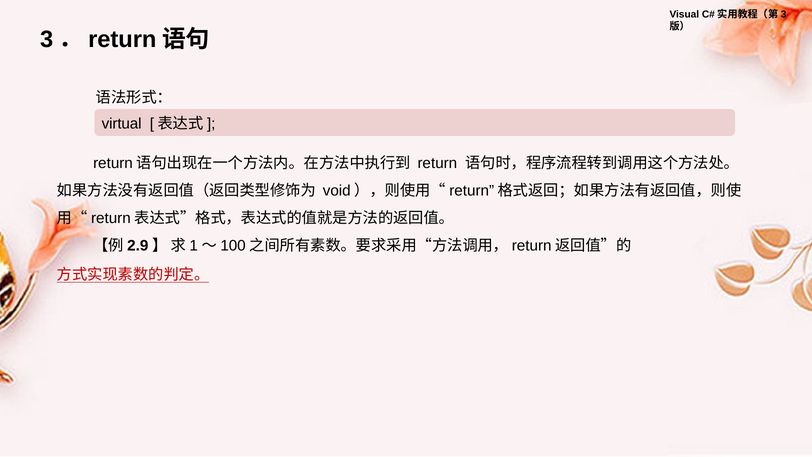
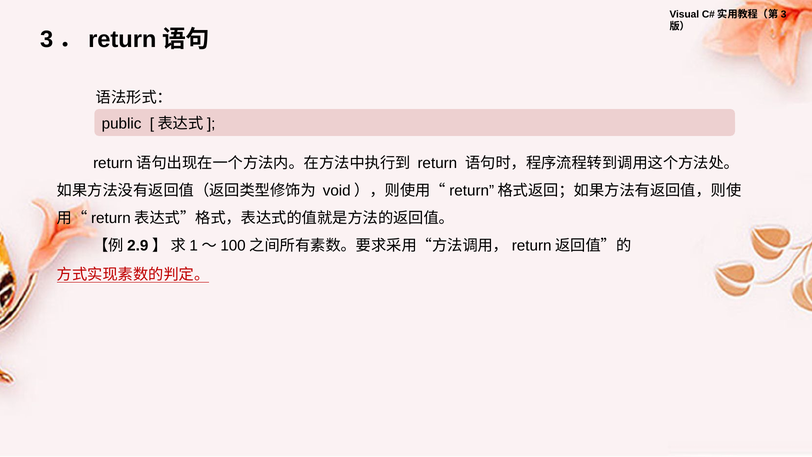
virtual: virtual -> public (122, 123)
